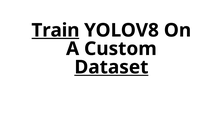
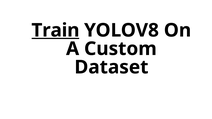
Dataset underline: present -> none (111, 67)
